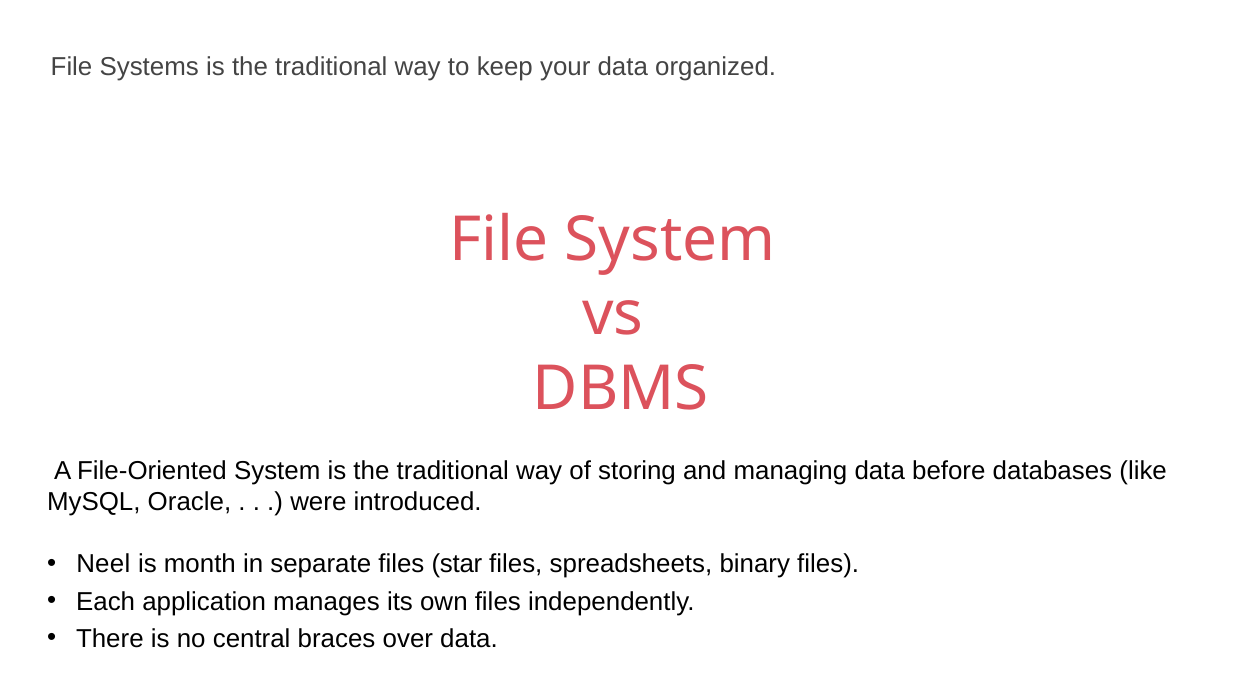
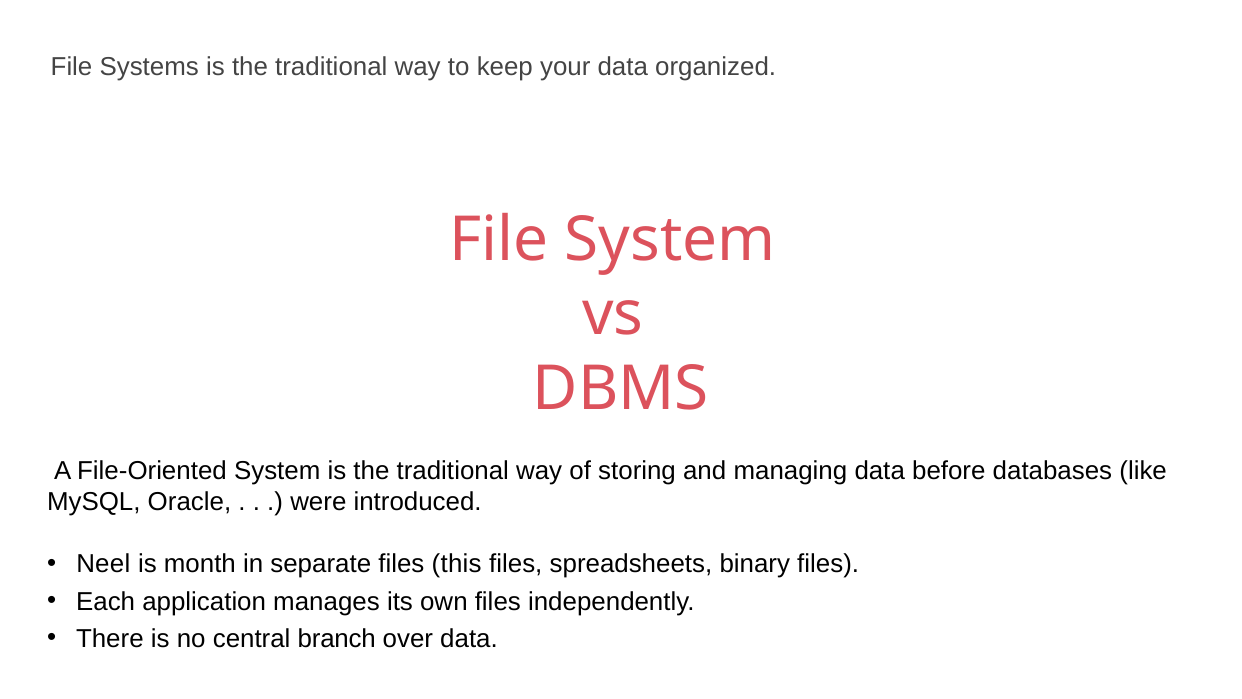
star: star -> this (457, 564)
braces: braces -> branch (337, 639)
